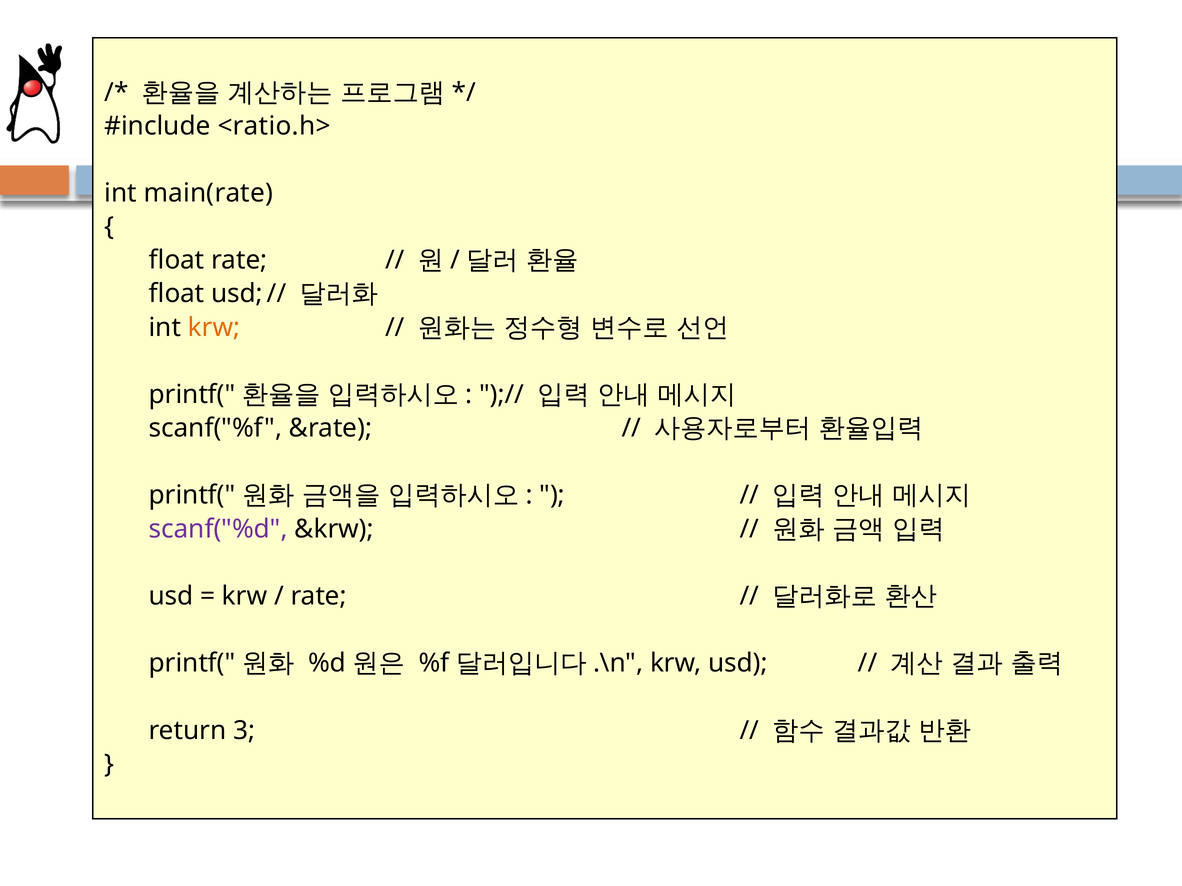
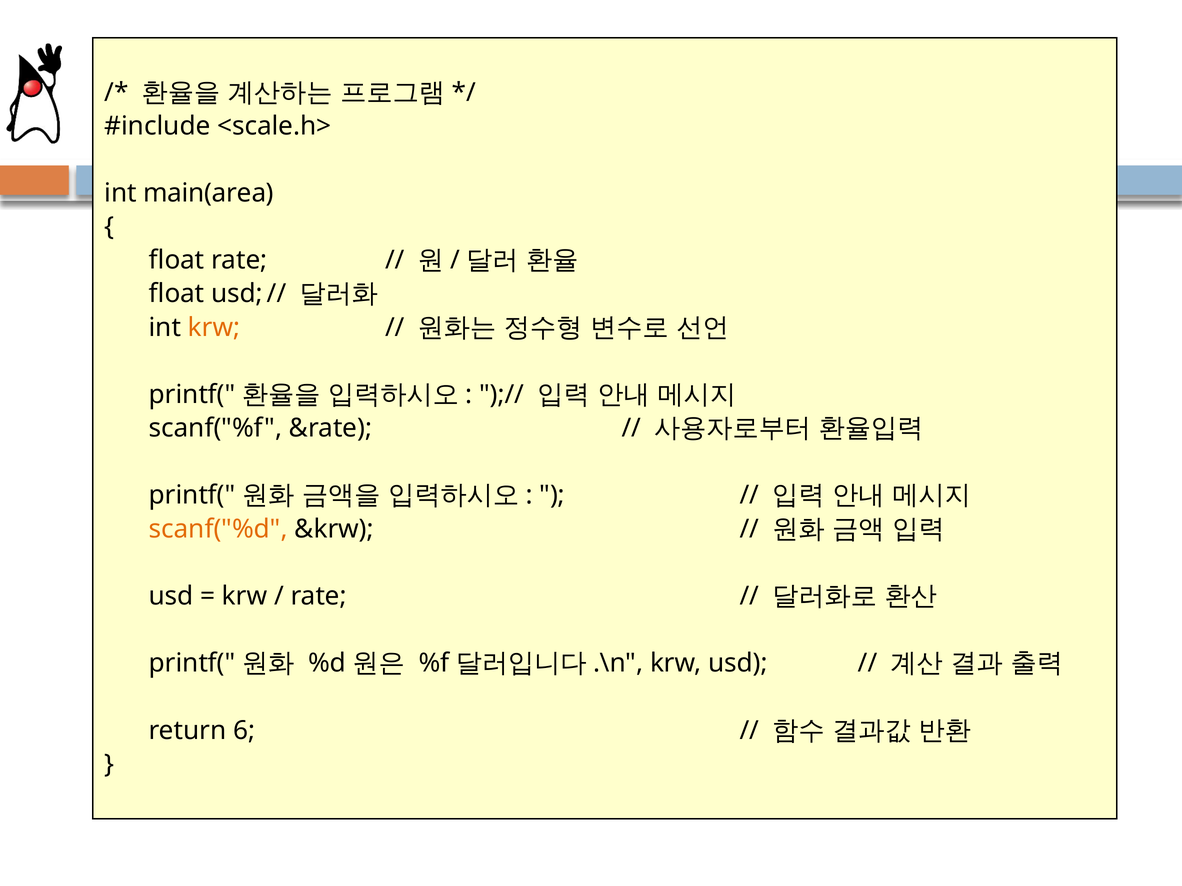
<ratio.h>: <ratio.h> -> <scale.h> (274, 126)
main(rate: main(rate -> main(area (208, 193)
scanf("%d colour: purple -> orange (218, 529)
3: 3 -> 6 (244, 731)
